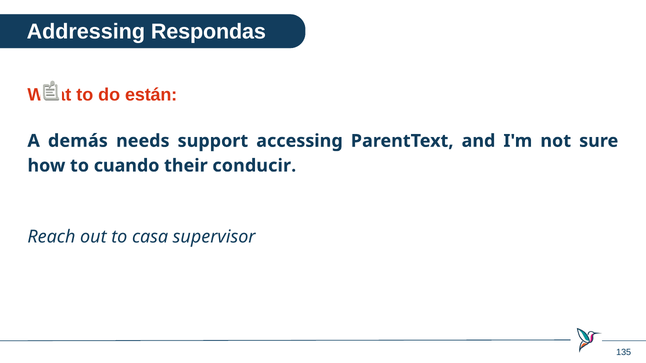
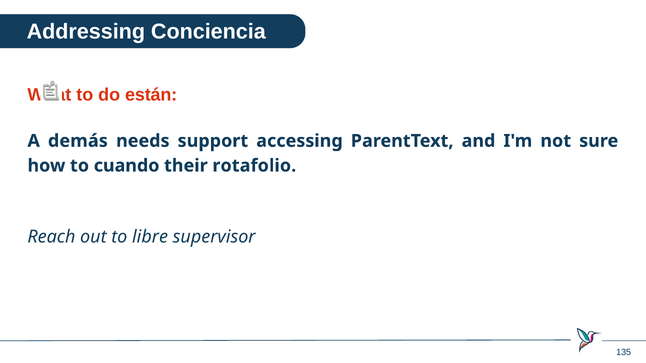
Respondas: Respondas -> Conciencia (208, 32)
conducir: conducir -> rotafolio (254, 166)
casa: casa -> libre (150, 237)
